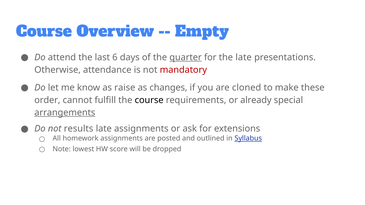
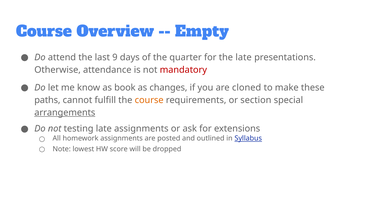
6: 6 -> 9 (115, 57)
quarter underline: present -> none (186, 57)
raise: raise -> book (125, 88)
order: order -> paths (47, 100)
course colour: black -> orange (149, 100)
already: already -> section (256, 100)
results: results -> testing (79, 129)
